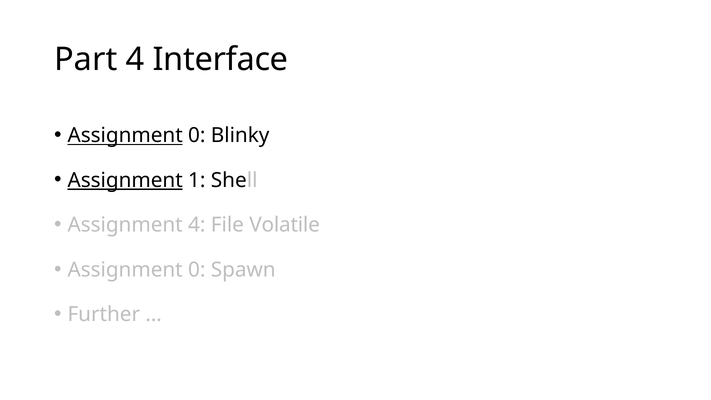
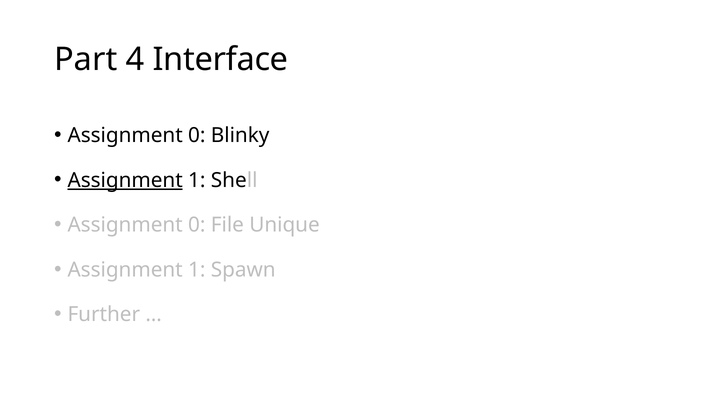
Assignment underline: present -> none (125, 135)
4: 4 -> 0 (197, 225)
Volatile: Volatile -> Unique (284, 225)
0: 0 -> 1 (197, 270)
